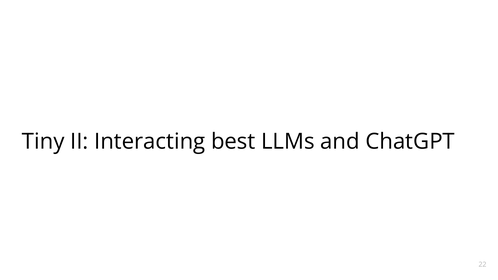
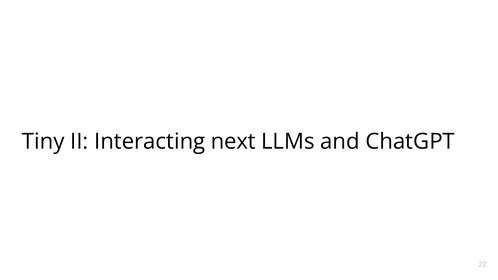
best: best -> next (233, 142)
